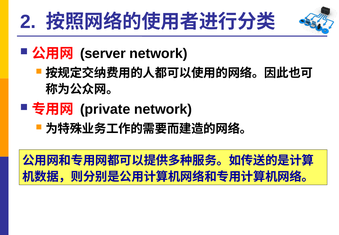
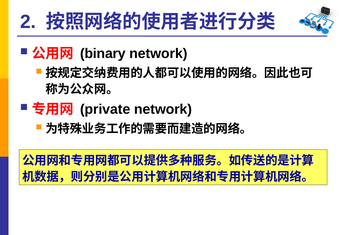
server: server -> binary (103, 53)
